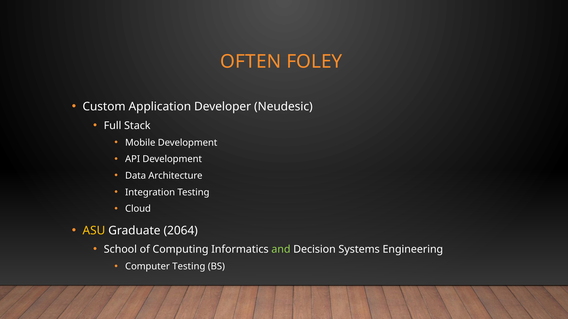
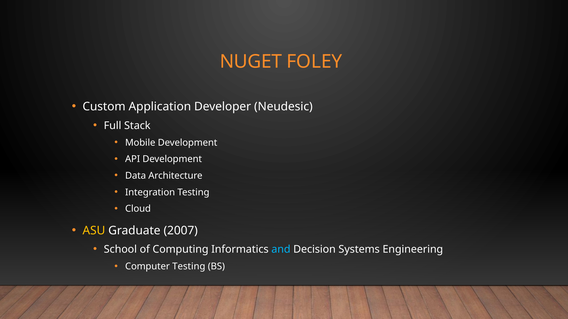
OFTEN: OFTEN -> NUGET (251, 62)
2064: 2064 -> 2007 (181, 231)
and colour: light green -> light blue (281, 250)
